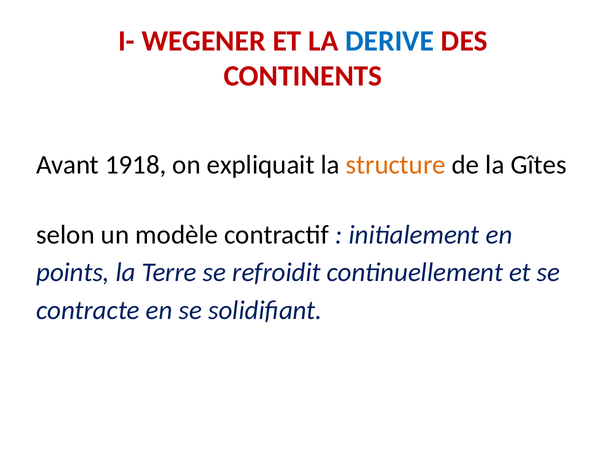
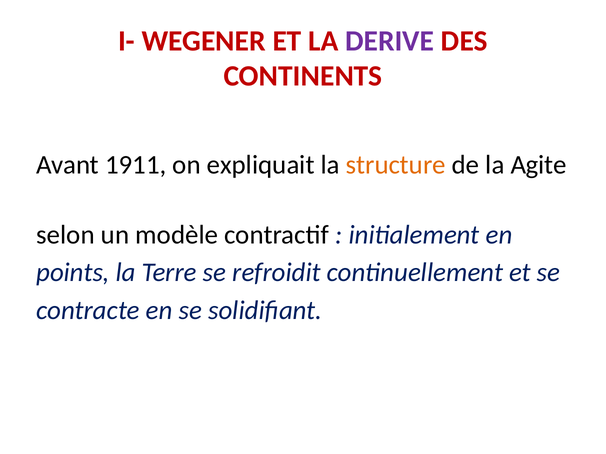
DERIVE colour: blue -> purple (390, 41)
1918: 1918 -> 1911 (136, 165)
Gîtes: Gîtes -> Agite (539, 165)
